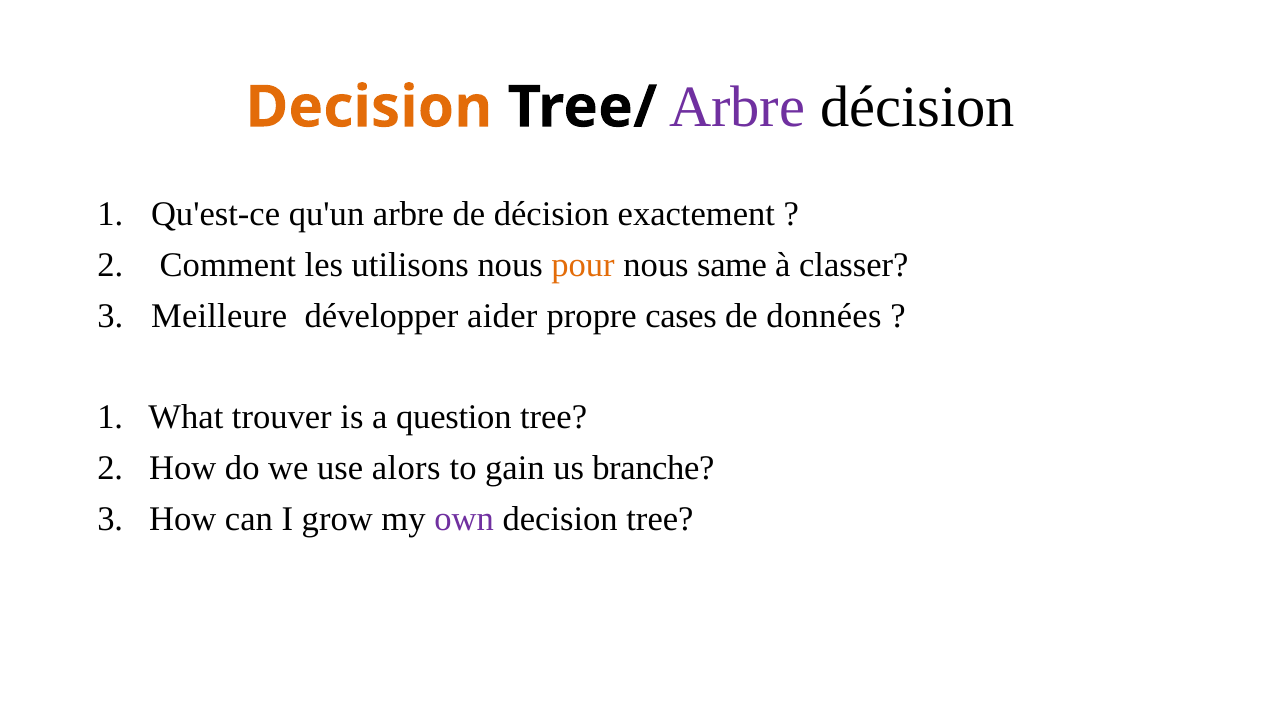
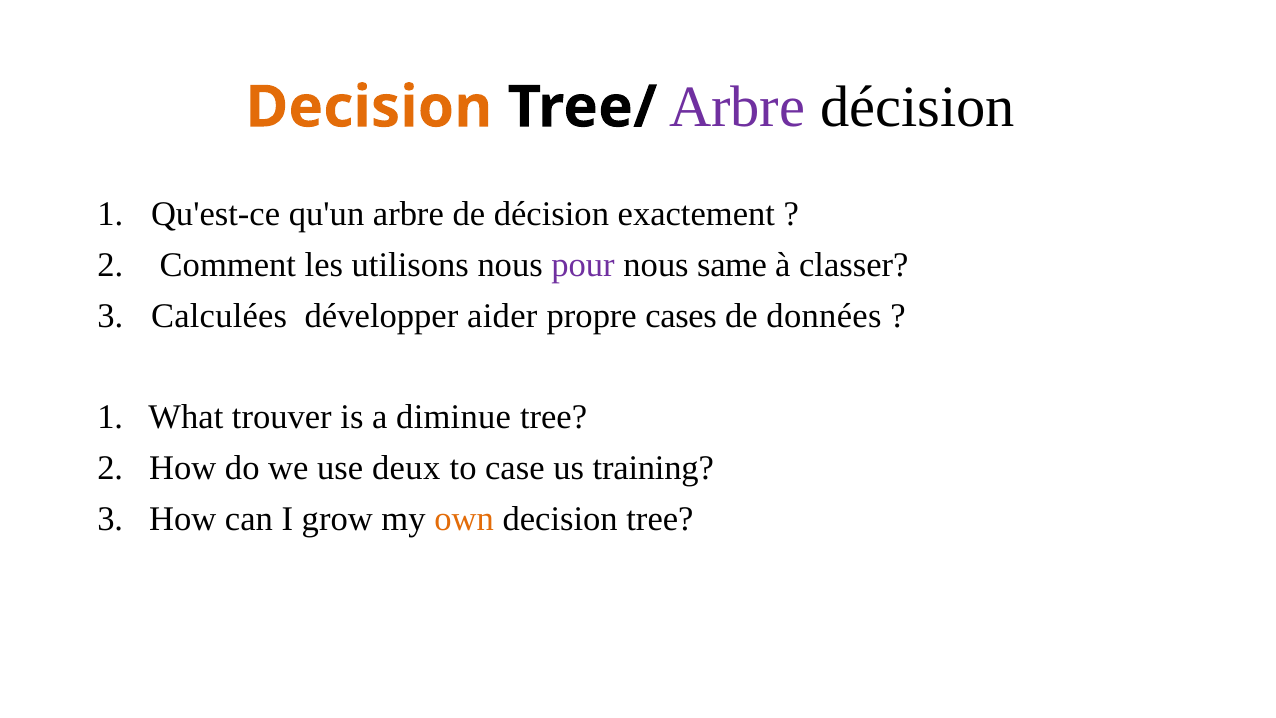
pour colour: orange -> purple (583, 265)
Meilleure: Meilleure -> Calculées (219, 316)
question: question -> diminue (454, 417)
alors: alors -> deux (406, 468)
gain: gain -> case (515, 468)
branche: branche -> training (653, 468)
own colour: purple -> orange (464, 519)
